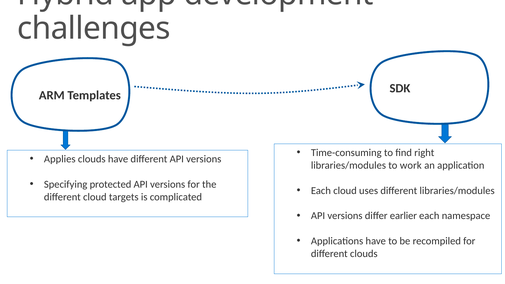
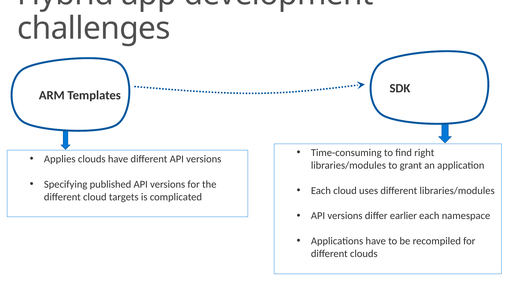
work: work -> grant (411, 165)
protected: protected -> published (110, 184)
